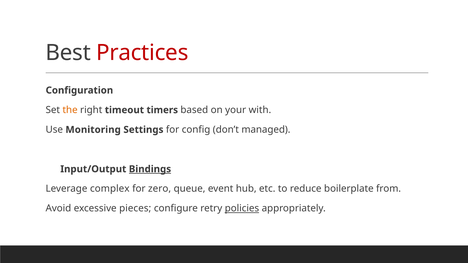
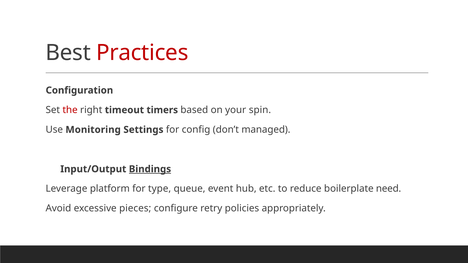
the colour: orange -> red (70, 110)
with: with -> spin (260, 110)
complex: complex -> platform (110, 189)
zero: zero -> type (160, 189)
from: from -> need (389, 189)
policies underline: present -> none (242, 209)
